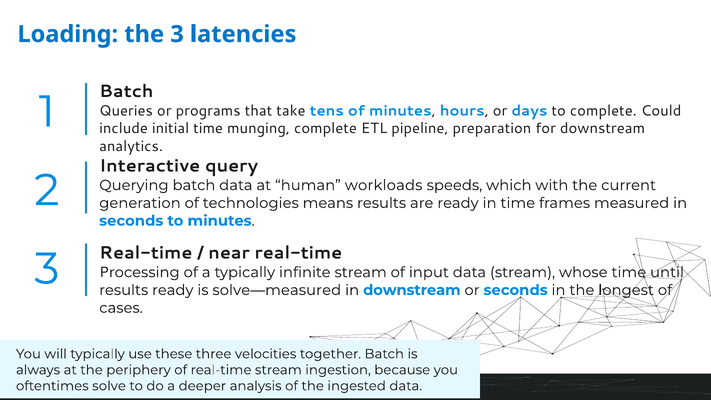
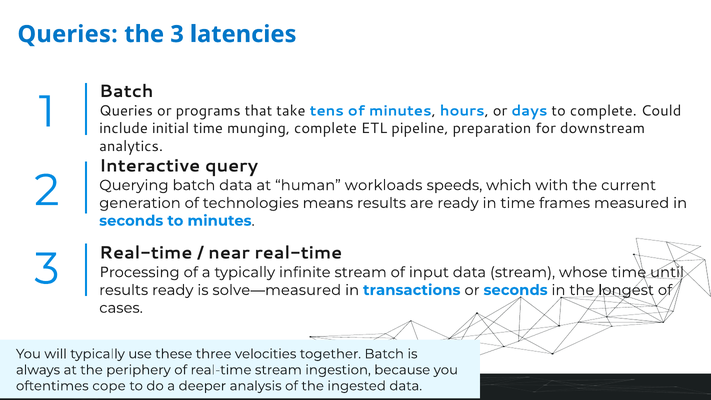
Loading: Loading -> Queries (68, 34)
in downstream: downstream -> transactions (412, 290)
solve: solve -> cope (109, 386)
